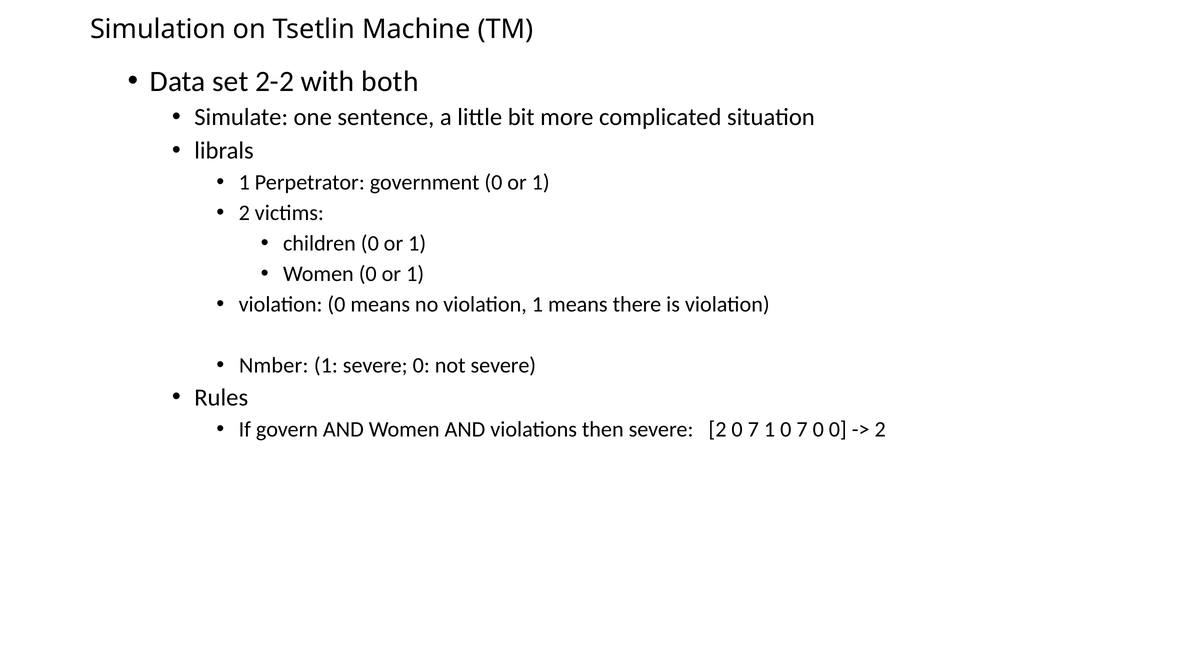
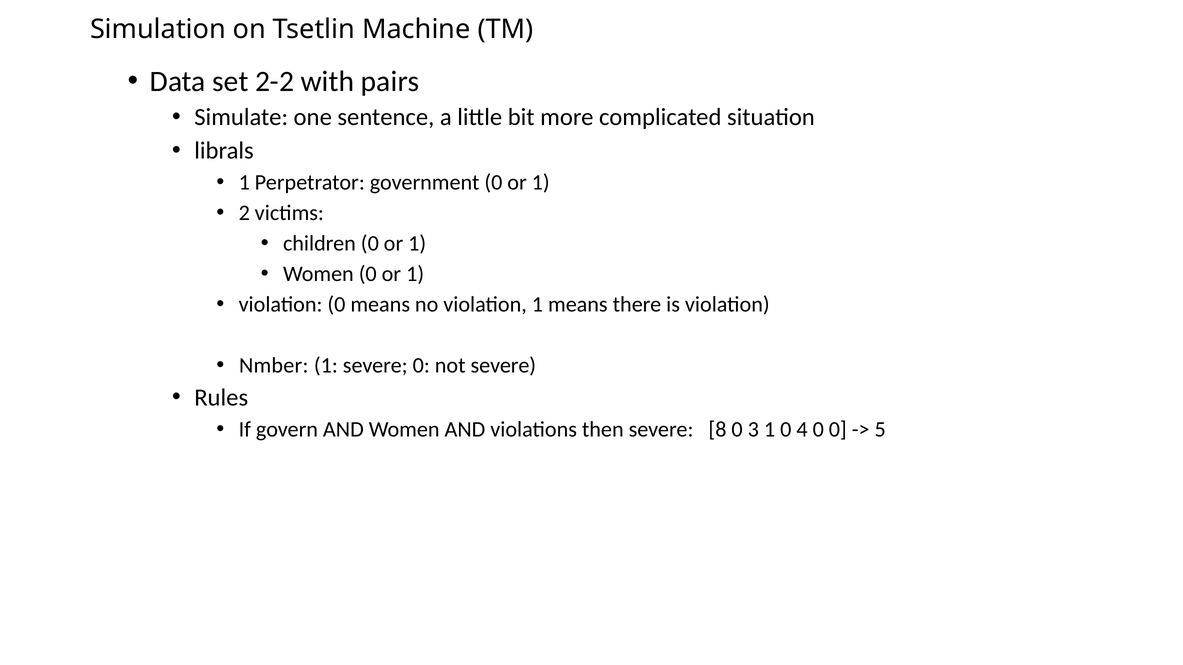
both: both -> pairs (390, 81)
severe 2: 2 -> 8 (717, 430)
7: 7 -> 3 (753, 430)
1 0 7: 7 -> 4 (802, 430)
2: 2 -> 5 (880, 430)
